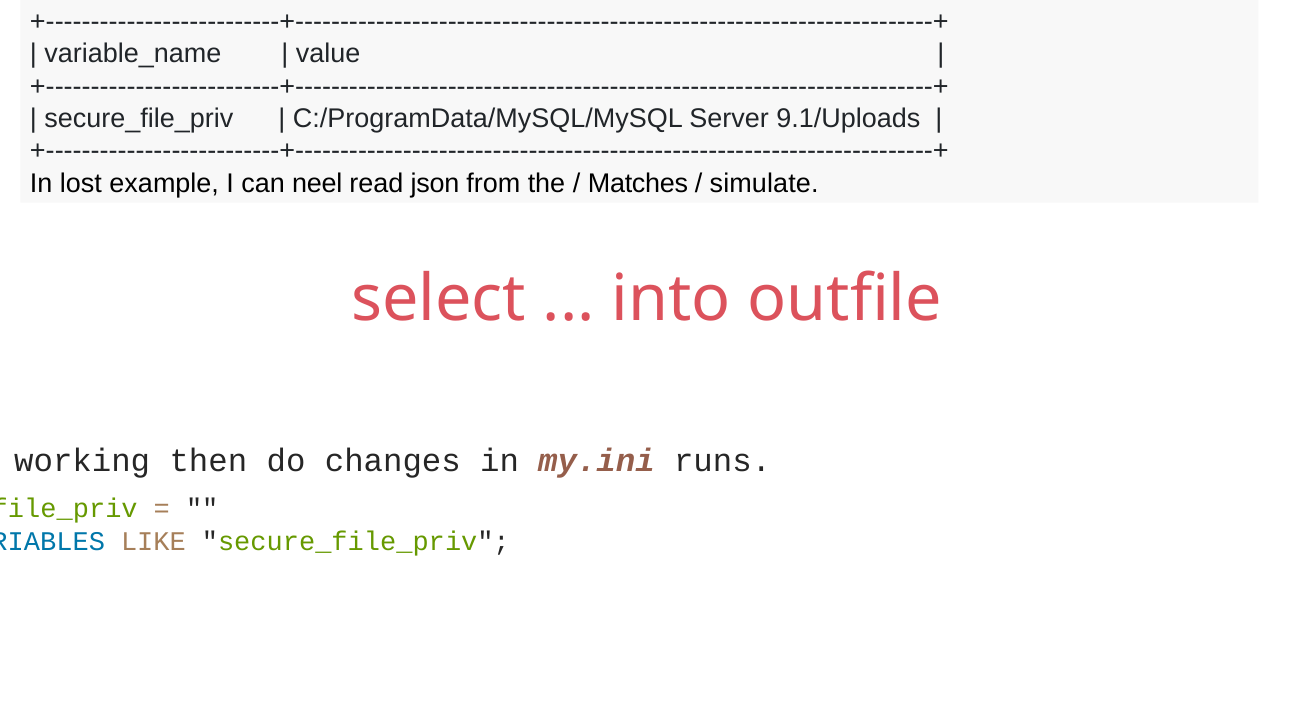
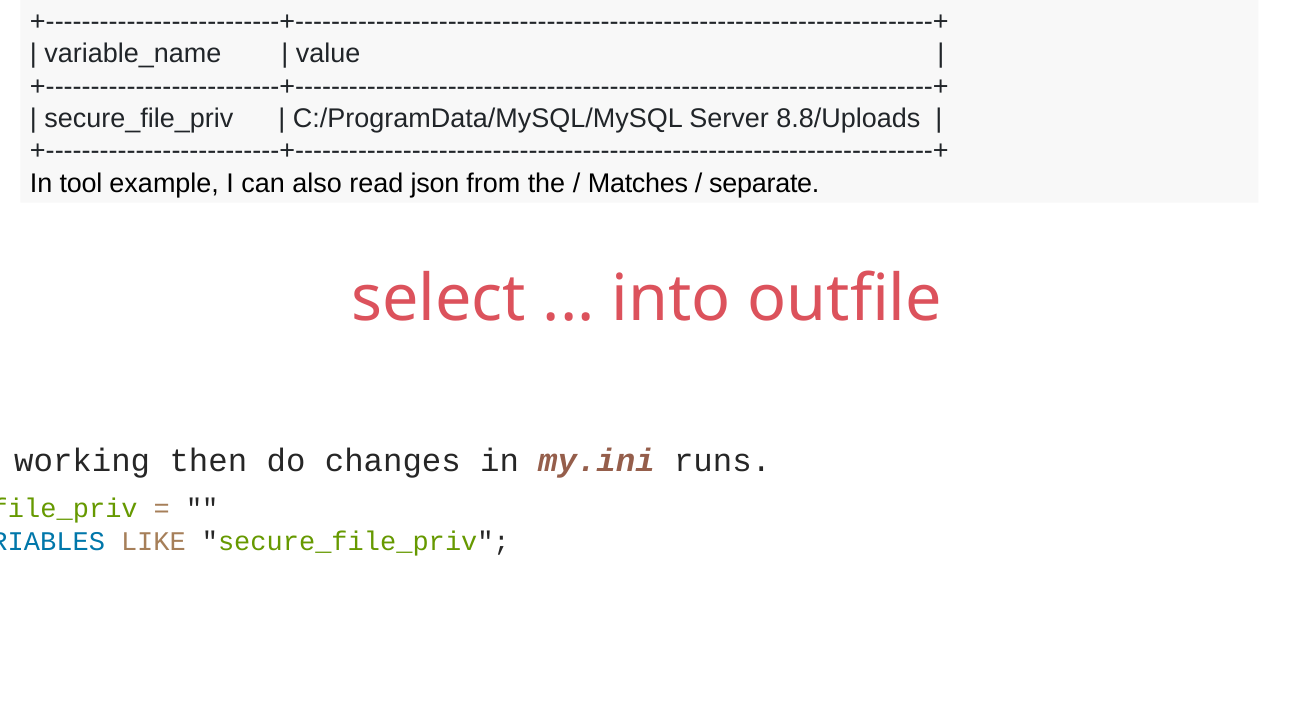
9.1/Uploads: 9.1/Uploads -> 8.8/Uploads (848, 119)
lost: lost -> tool (81, 183)
neel: neel -> also (317, 183)
simulate: simulate -> separate (764, 183)
